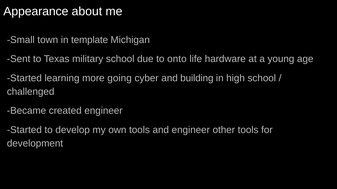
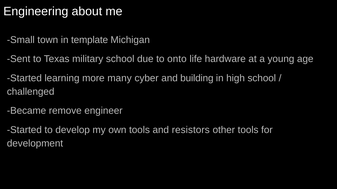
Appearance: Appearance -> Engineering (36, 12)
going: going -> many (120, 78)
created: created -> remove (65, 111)
and engineer: engineer -> resistors (191, 130)
